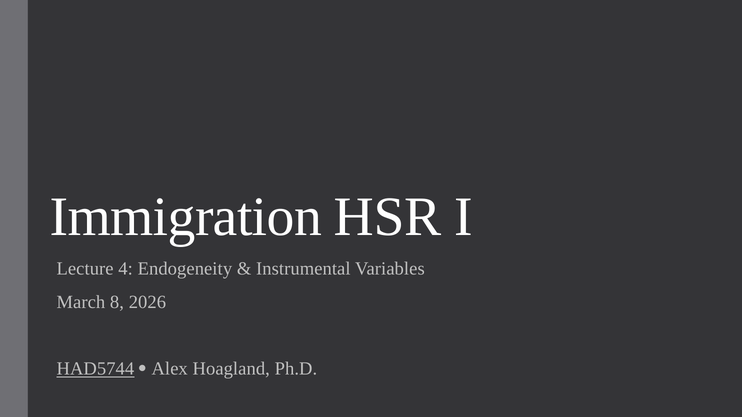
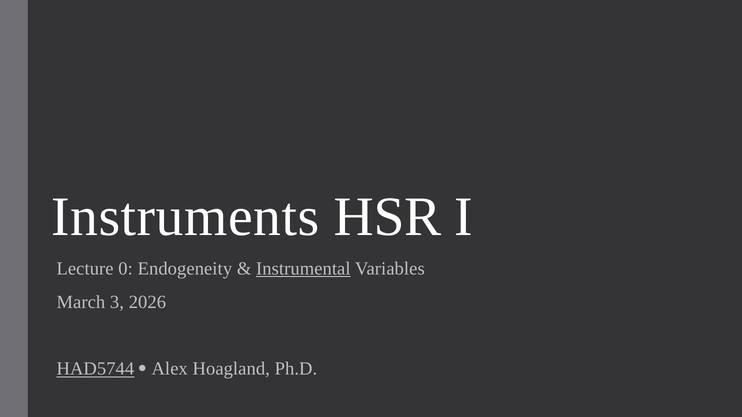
Immigration: Immigration -> Instruments (185, 217)
4: 4 -> 0 (126, 269)
Instrumental underline: none -> present (303, 269)
8: 8 -> 3 (117, 302)
